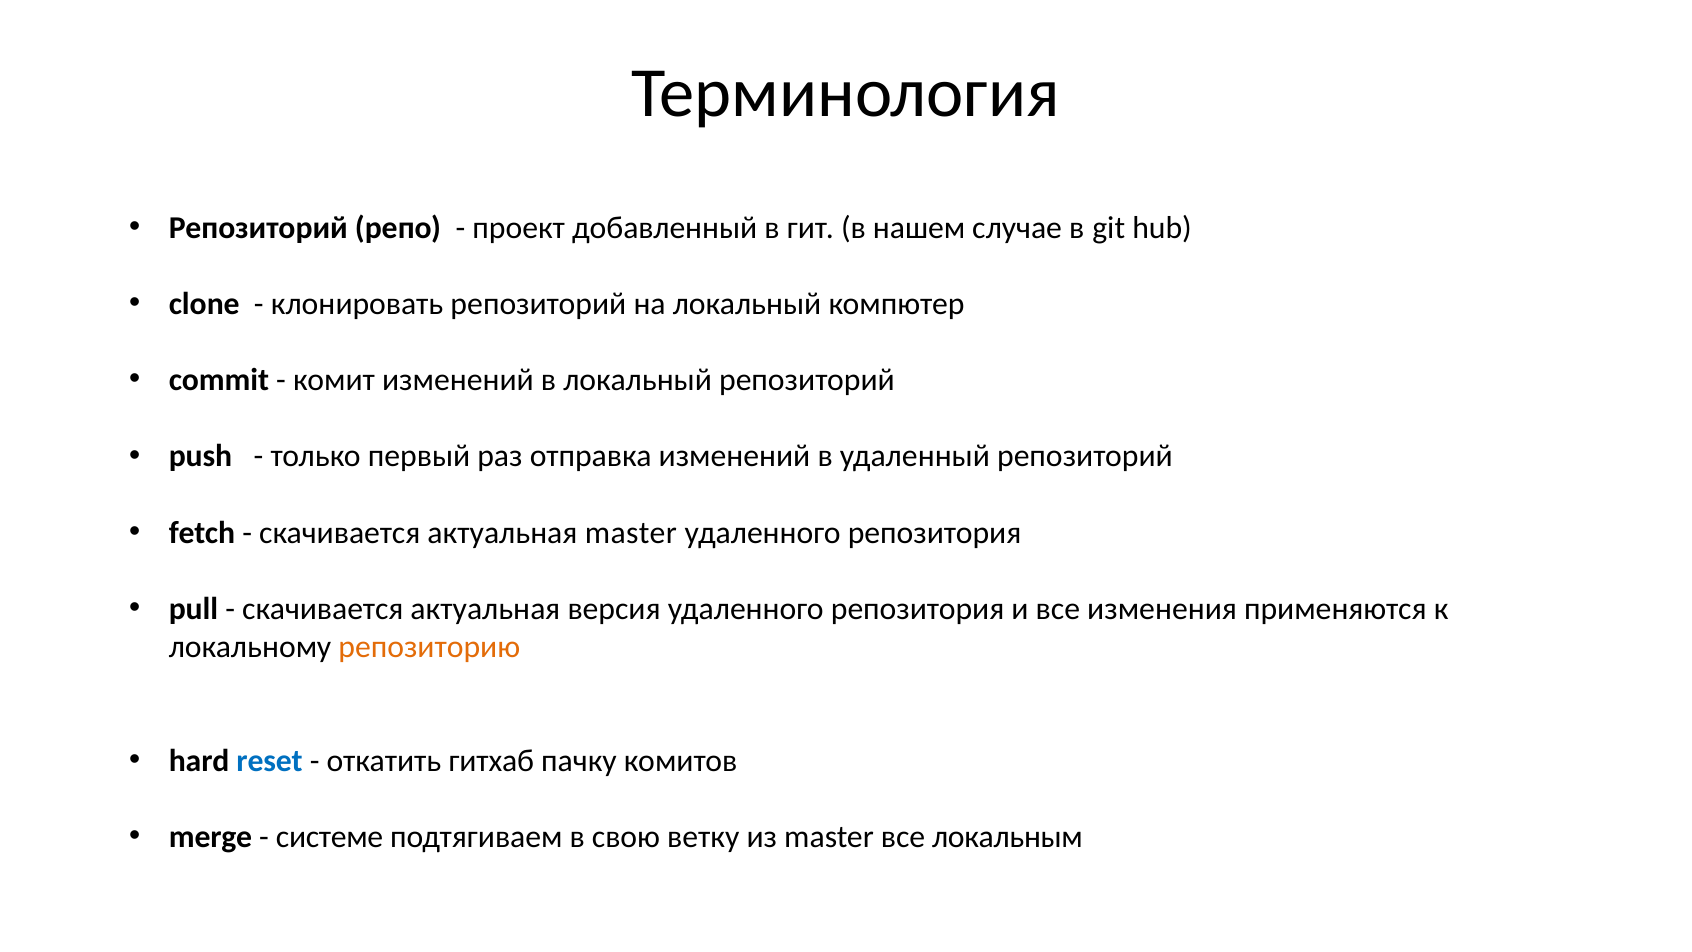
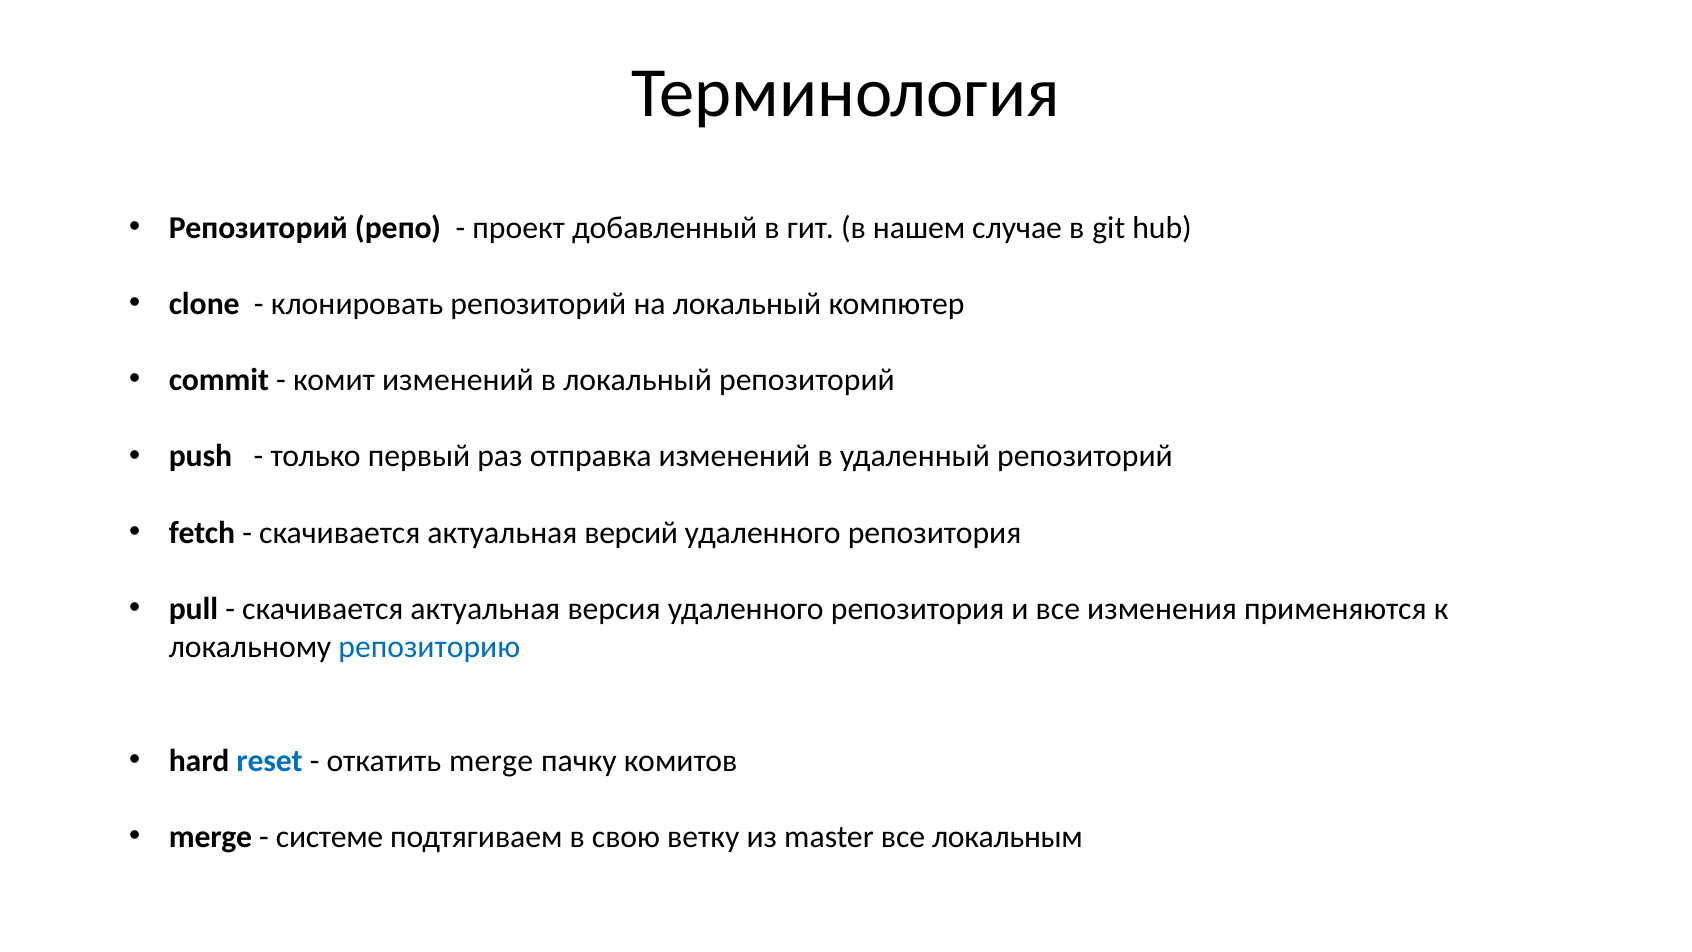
актуальная master: master -> версий (631, 532)
репозиторию colour: orange -> blue (429, 647)
откатить гитхаб: гитхаб -> merge (491, 761)
